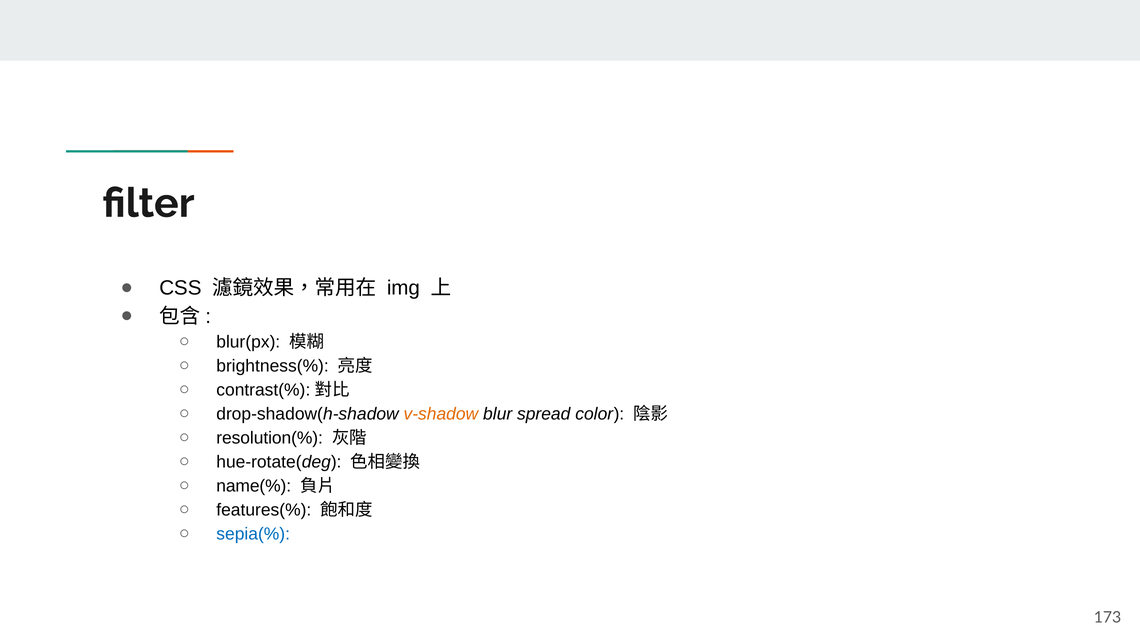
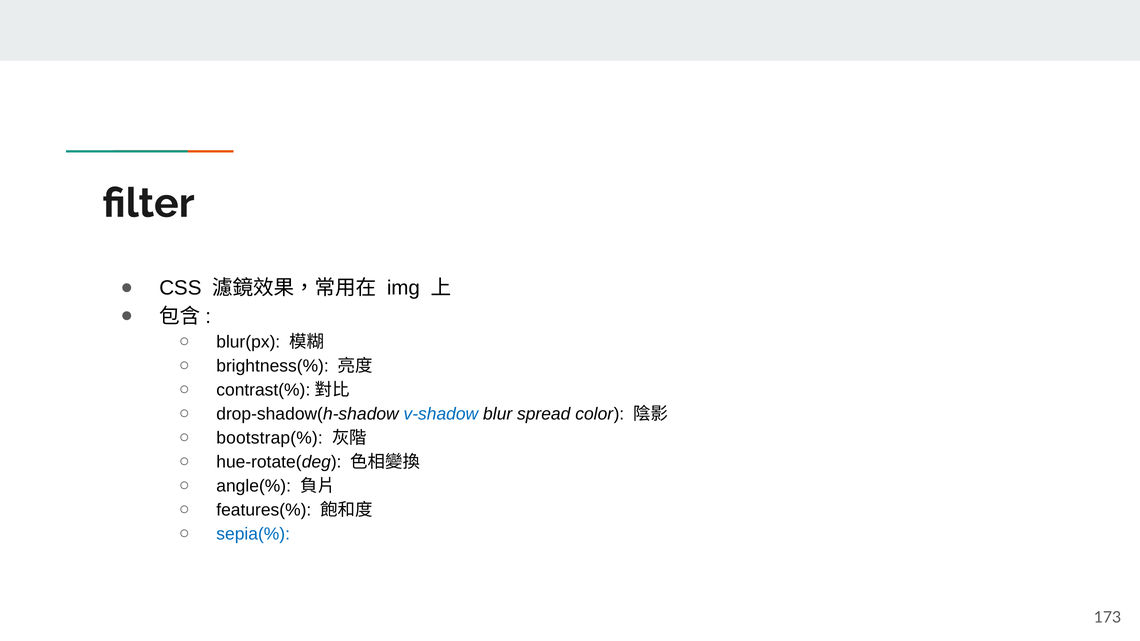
v-shadow colour: orange -> blue (441, 414)
resolution(%: resolution(% -> bootstrap(% (270, 438)
name(%: name(% -> angle(% (254, 486)
